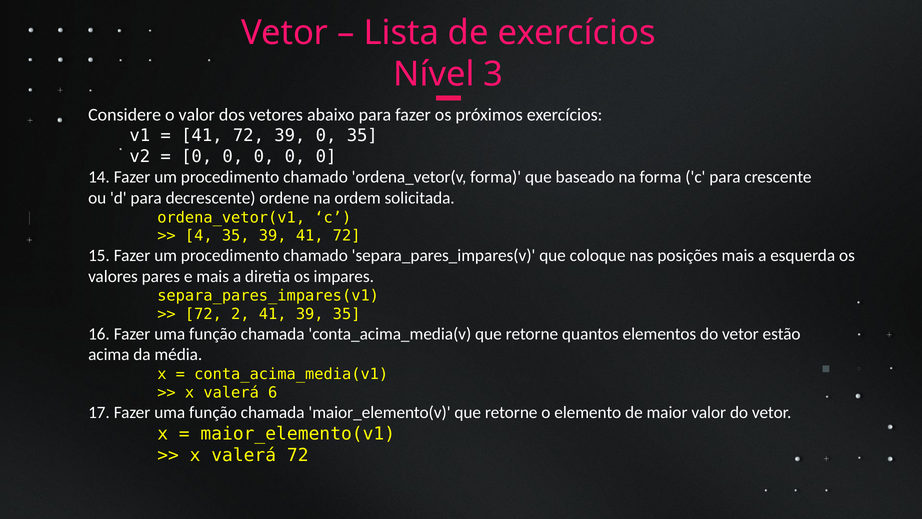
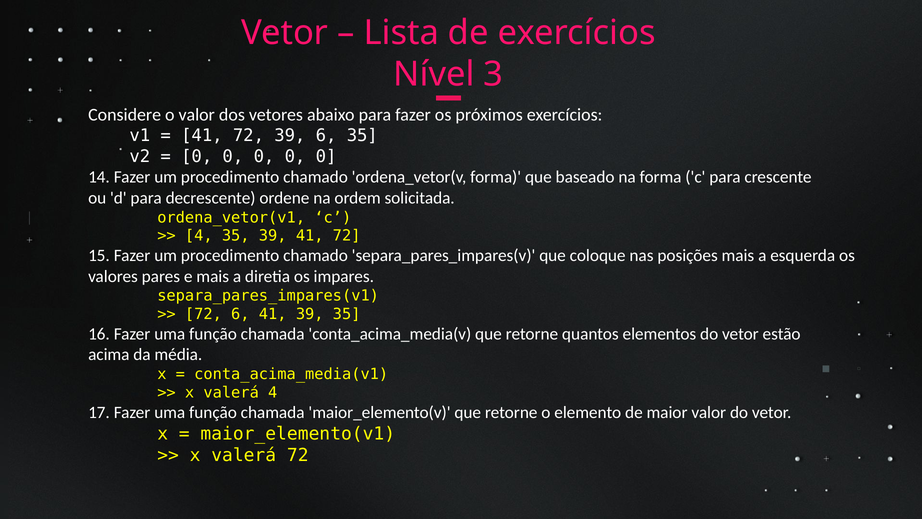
39 0: 0 -> 6 (326, 136)
72 2: 2 -> 6 (240, 314)
valerá 6: 6 -> 4 (273, 392)
